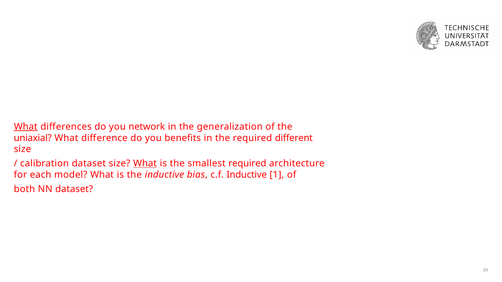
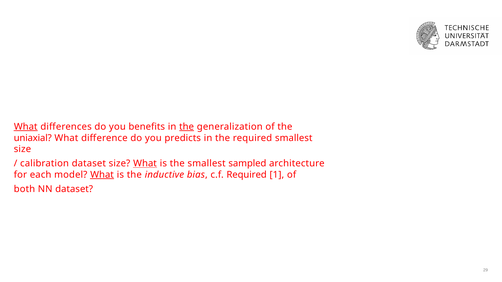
network: network -> benefits (147, 127)
the underline: none -> present (187, 127)
benefits: benefits -> predicts (183, 138)
required different: different -> smallest (294, 138)
smallest required: required -> sampled (247, 164)
What underline: none -> present (102, 175)
c.f Inductive: Inductive -> Required (247, 175)
